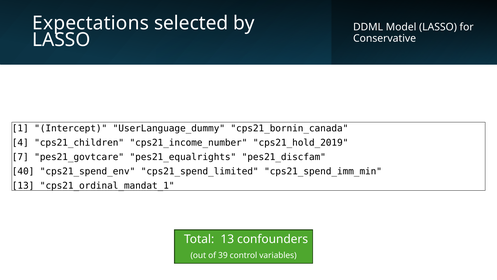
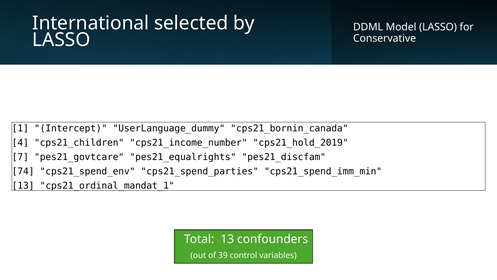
Expectations: Expectations -> International (91, 23)
40: 40 -> 74 (23, 171)
cps21_spend_limited: cps21_spend_limited -> cps21_spend_parties (200, 171)
